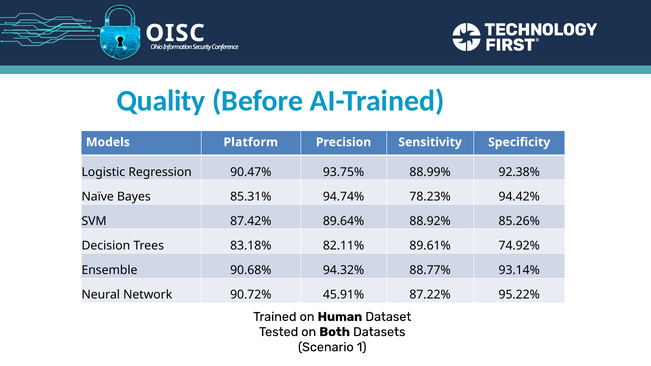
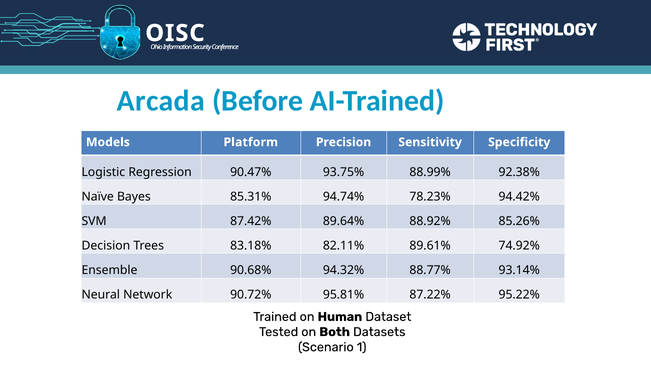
Quality: Quality -> Arcada (161, 101)
45.91%: 45.91% -> 95.81% (344, 295)
